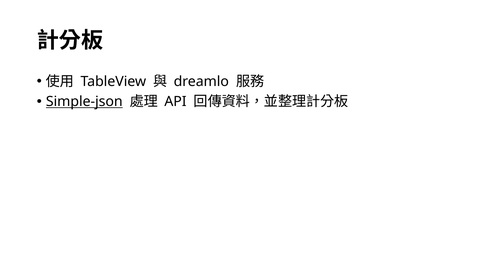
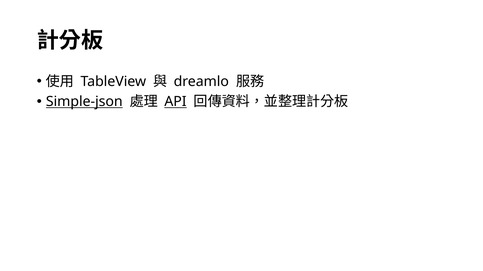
API underline: none -> present (175, 102)
